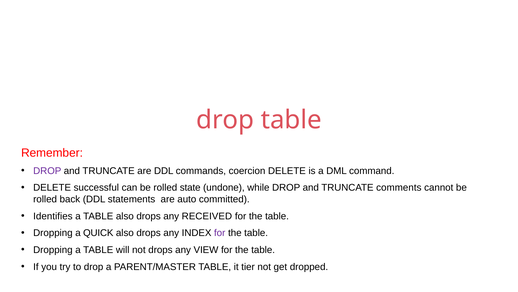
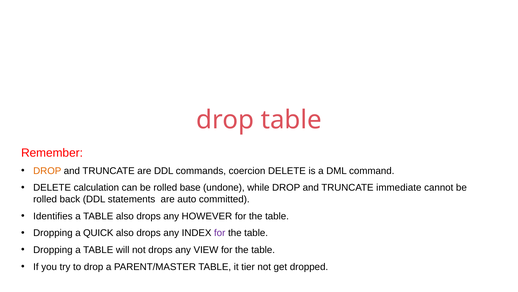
DROP colour: purple -> orange (47, 170)
successful: successful -> calculation (96, 187)
state: state -> base (190, 187)
comments: comments -> immediate (399, 187)
RECEIVED: RECEIVED -> HOWEVER (207, 216)
